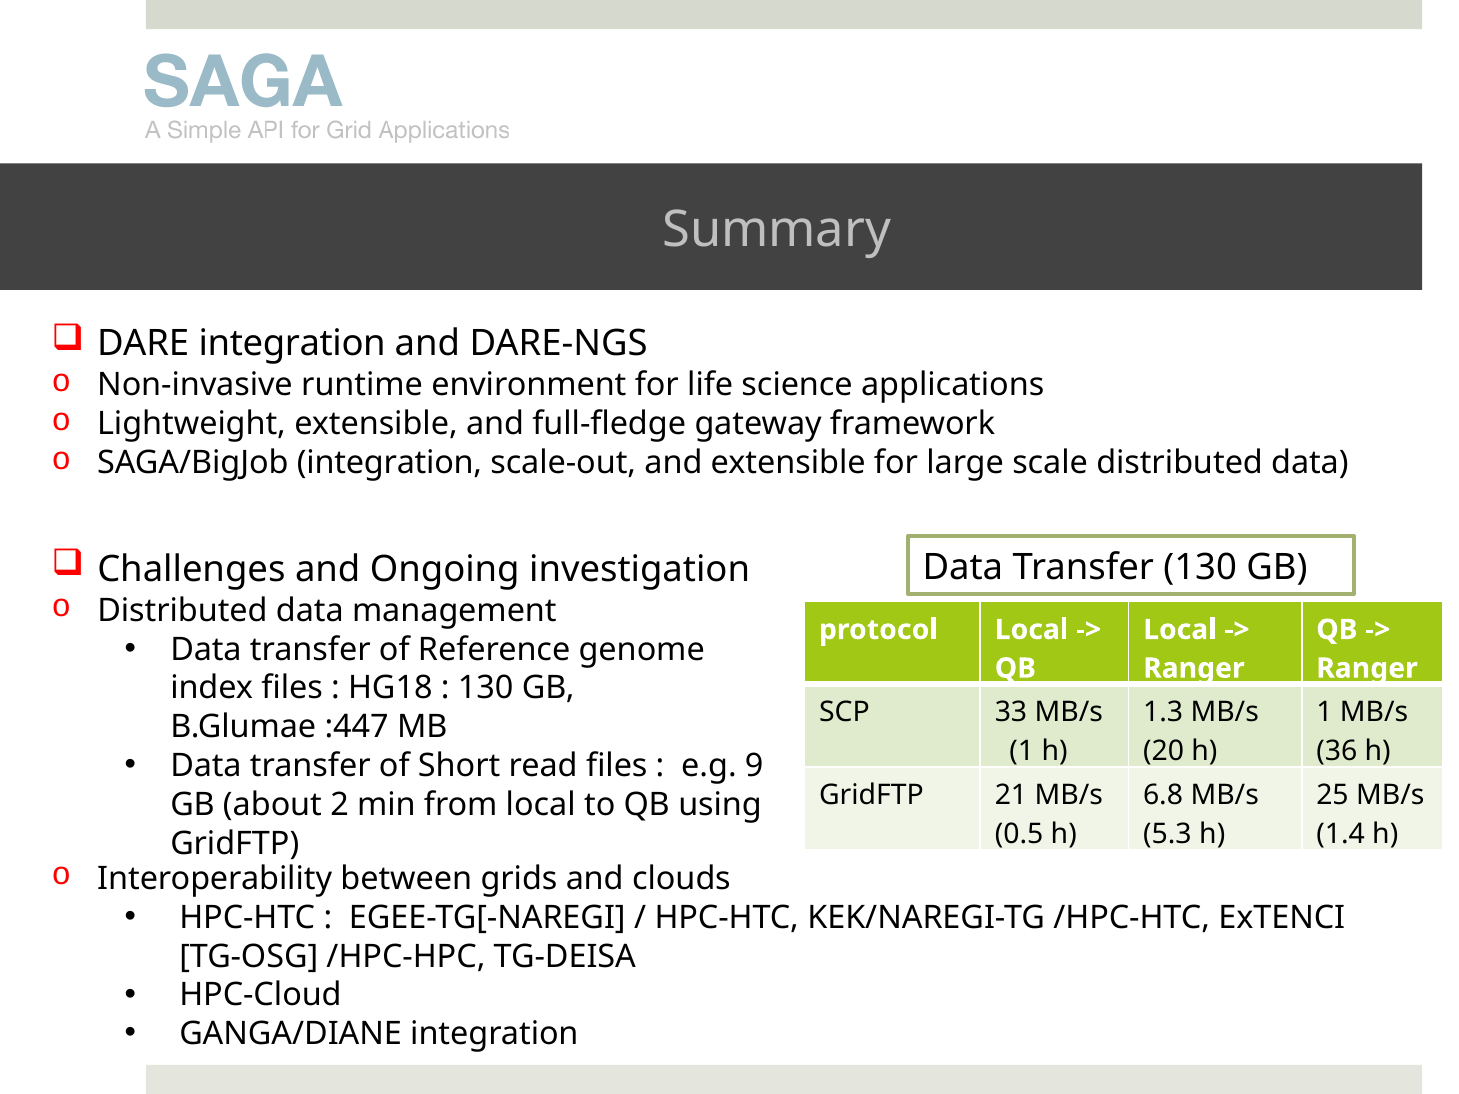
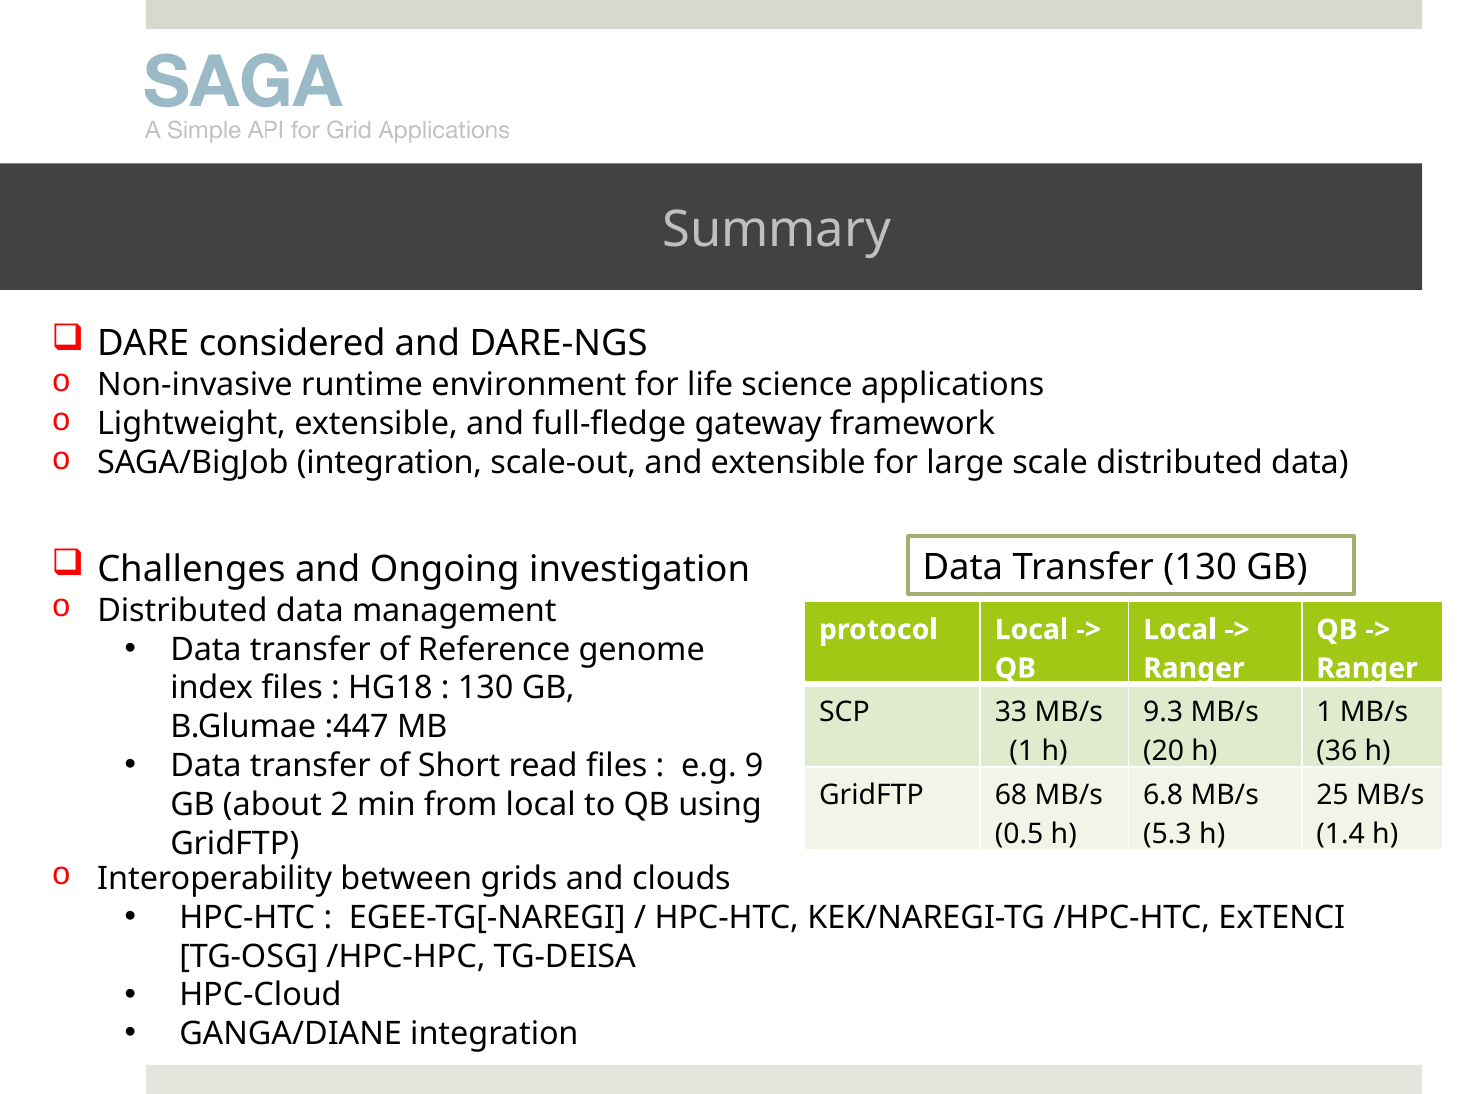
DARE integration: integration -> considered (292, 344)
1.3: 1.3 -> 9.3 (1163, 713)
21: 21 -> 68 (1011, 795)
